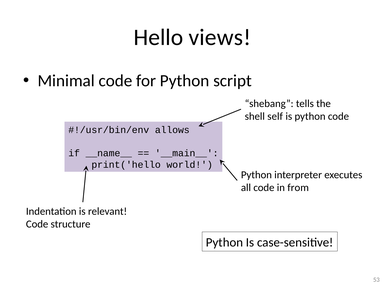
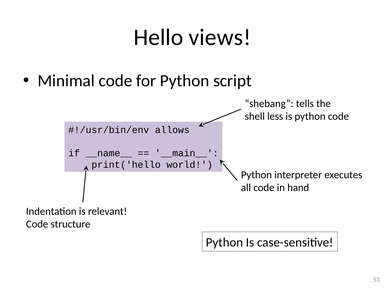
self: self -> less (275, 116)
from: from -> hand (298, 187)
